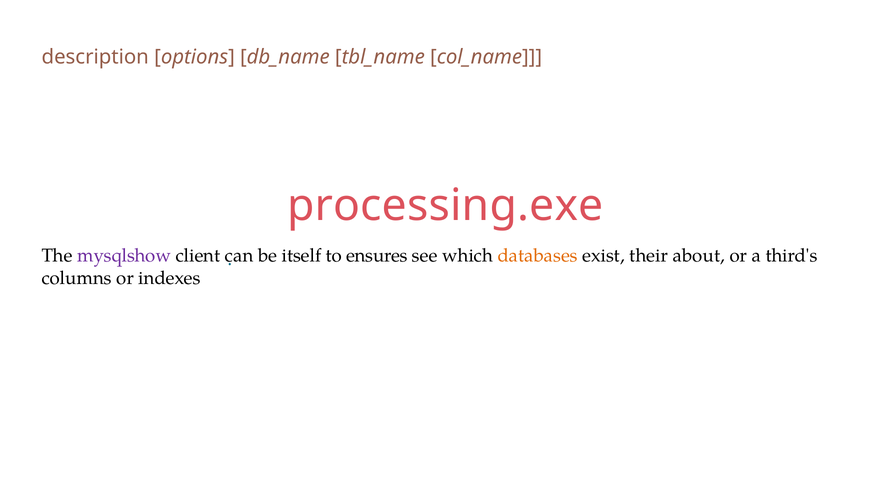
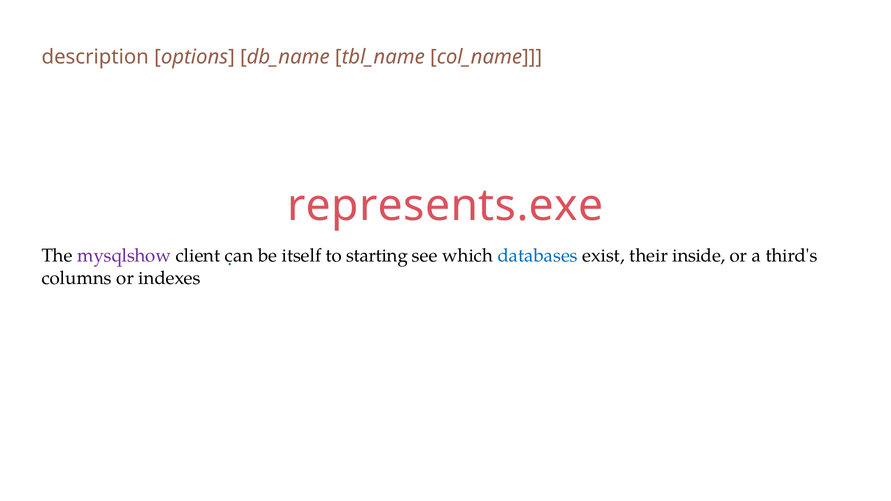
processing.exe: processing.exe -> represents.exe (445, 206)
ensures: ensures -> starting (377, 256)
databases colour: orange -> blue (538, 256)
about: about -> inside (699, 256)
